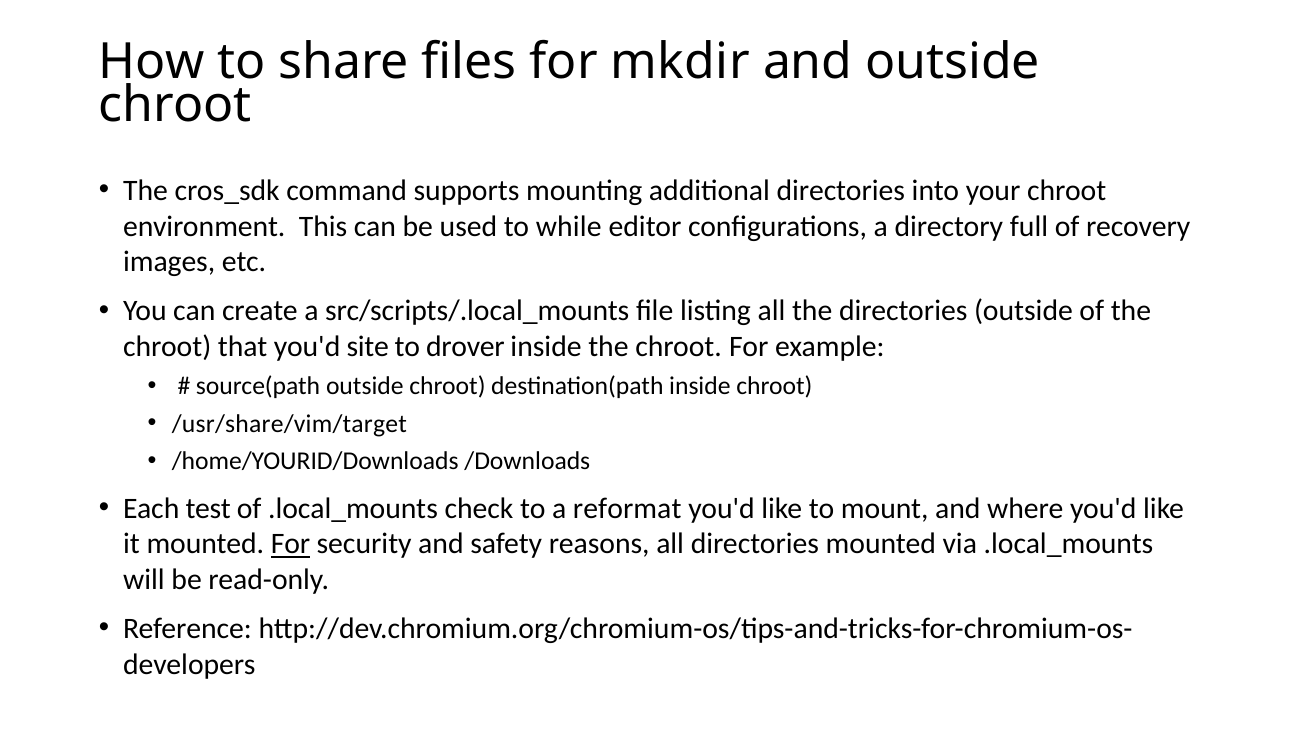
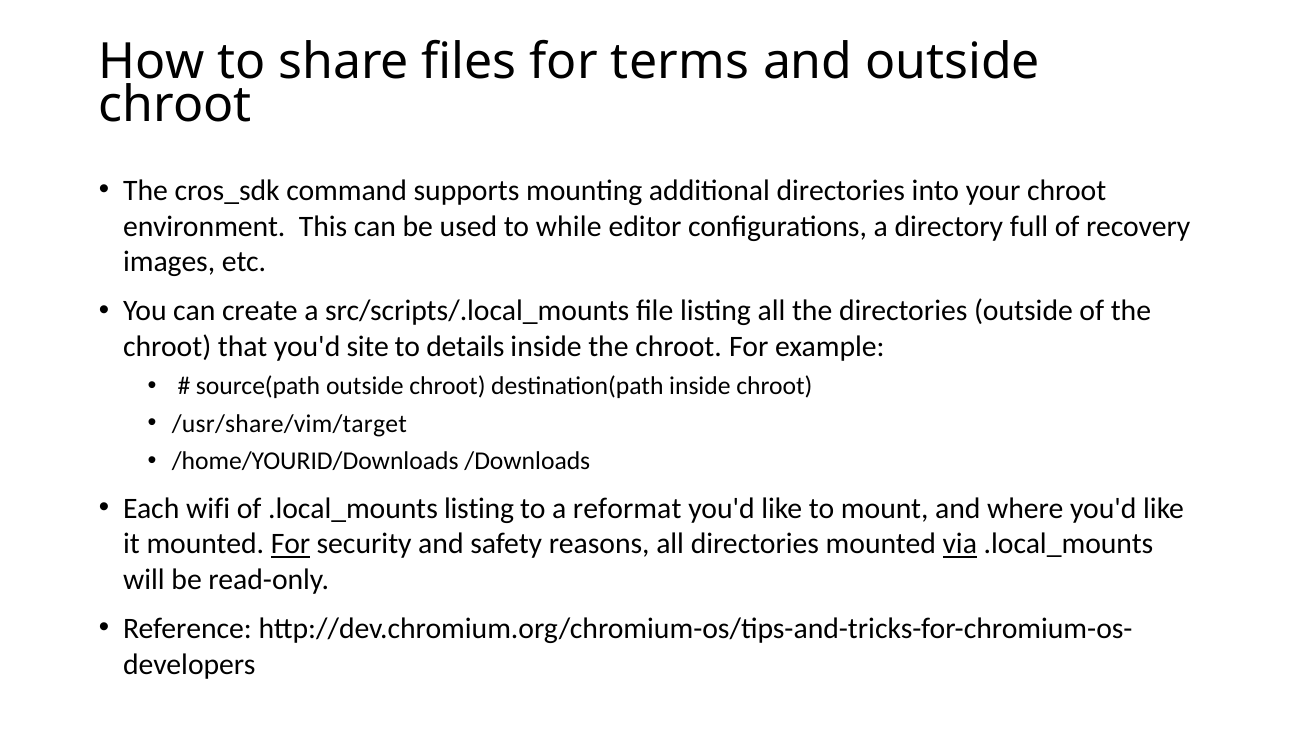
mkdir: mkdir -> terms (680, 62)
drover: drover -> details (465, 347)
test: test -> wifi (208, 509)
.local_mounts check: check -> listing (479, 509)
via underline: none -> present (960, 544)
